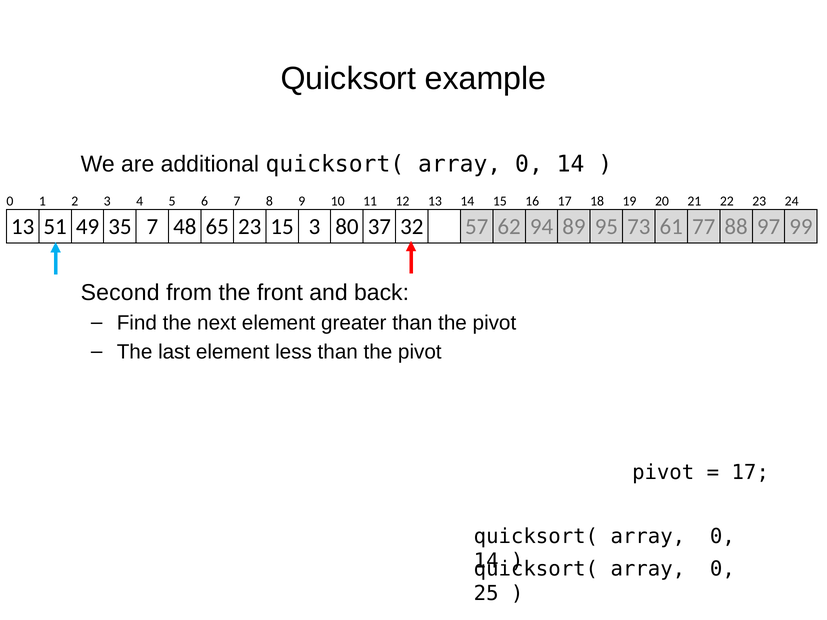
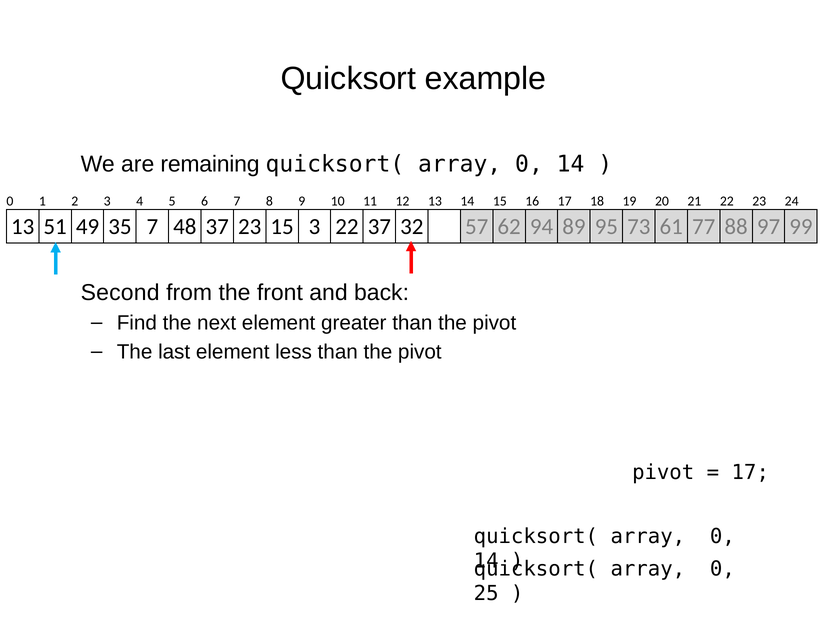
additional: additional -> remaining (210, 164)
48 65: 65 -> 37 (217, 227)
3 80: 80 -> 22 (347, 227)
